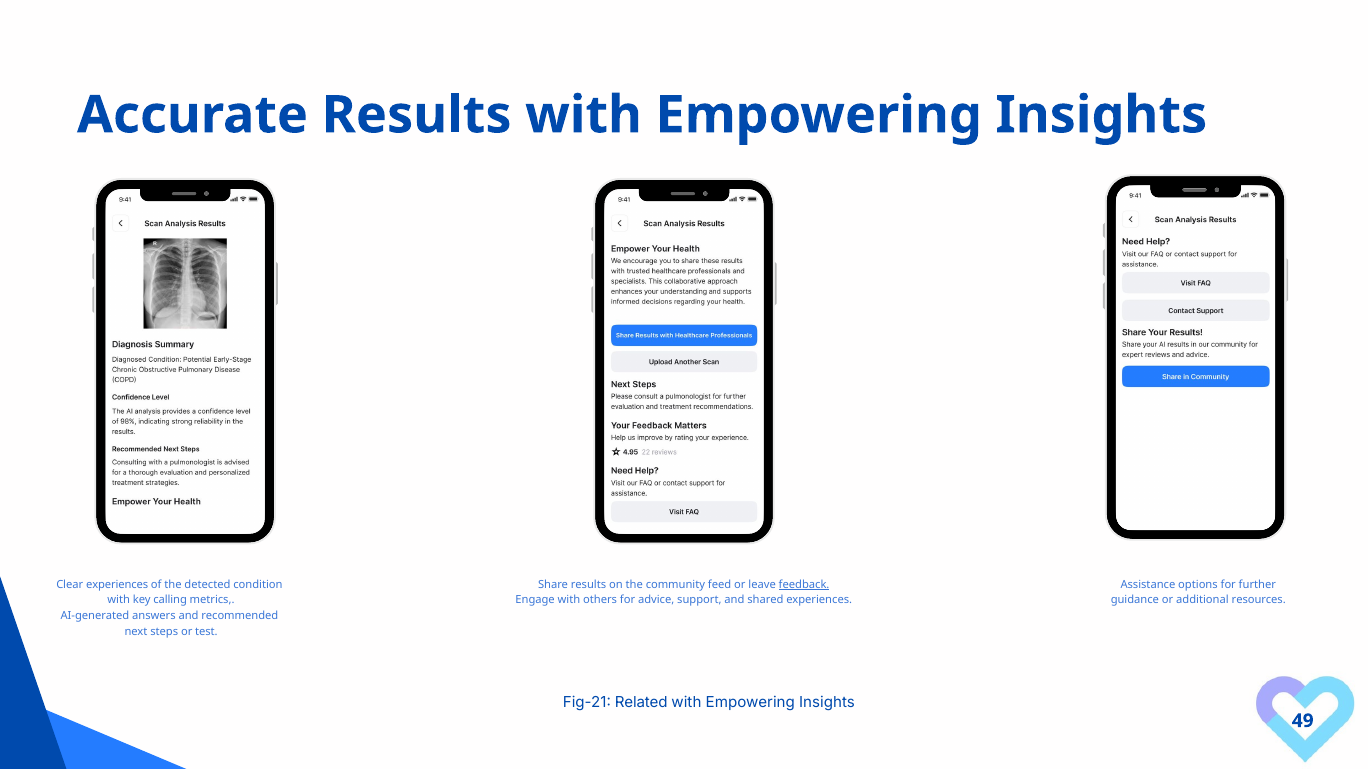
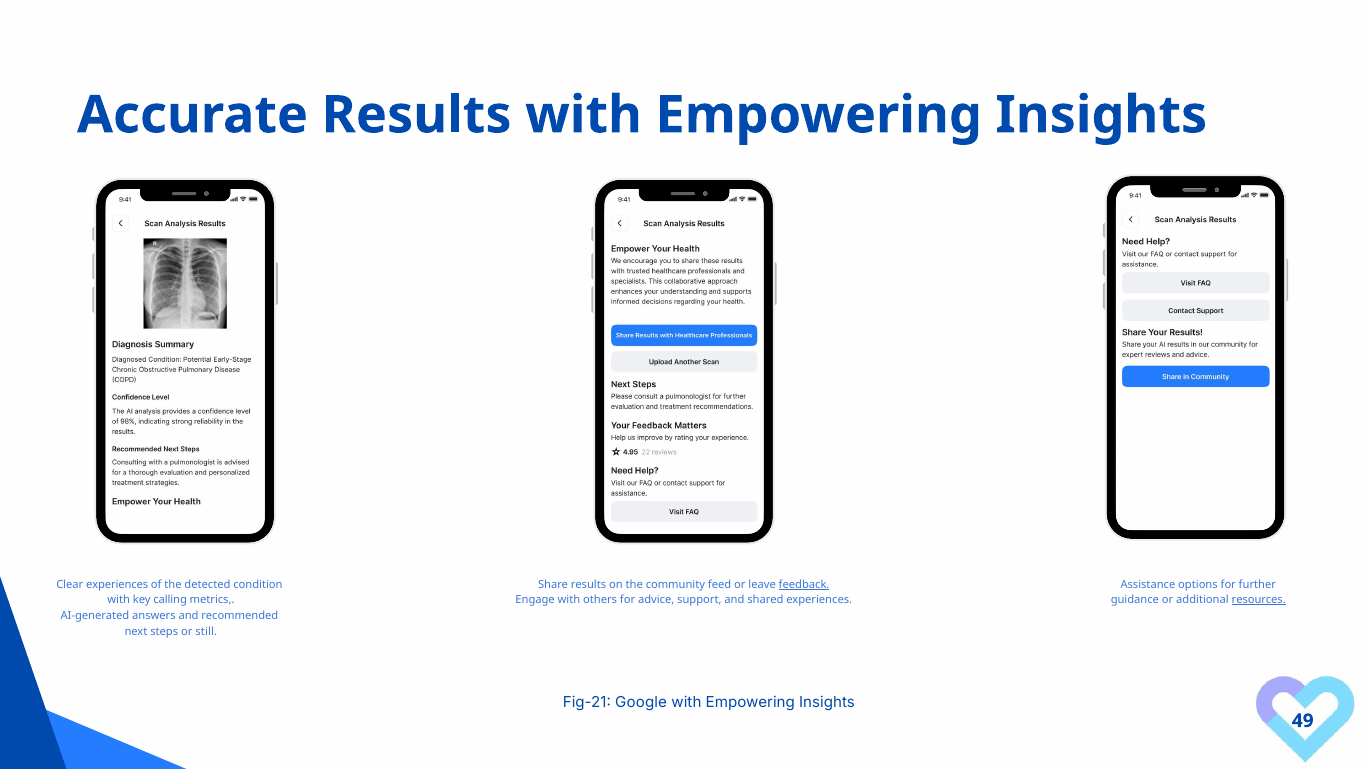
resources underline: none -> present (1259, 600)
test: test -> still (206, 632)
Related: Related -> Google (641, 703)
